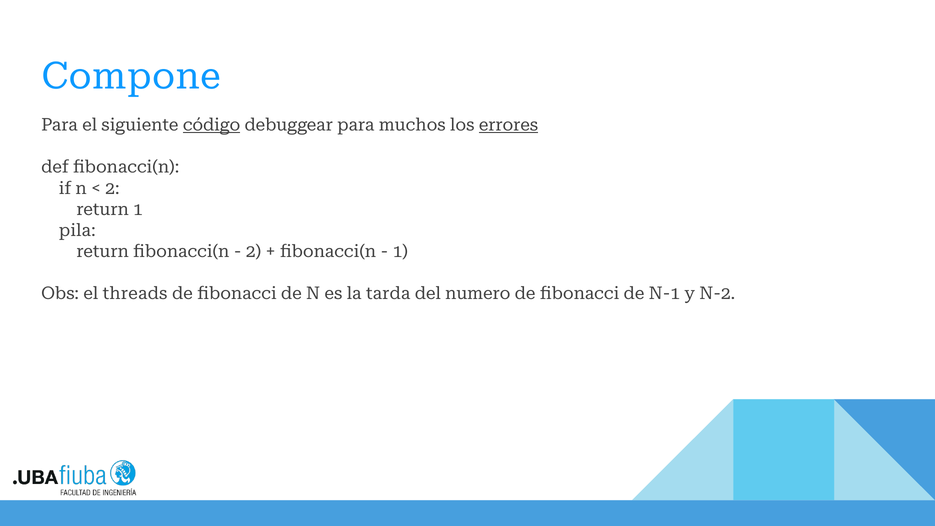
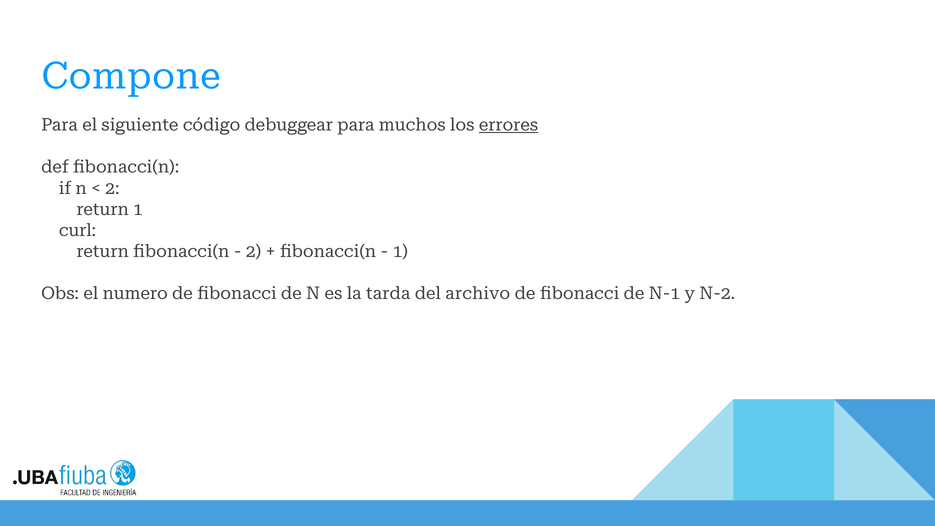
código underline: present -> none (212, 125)
pila: pila -> curl (77, 230)
threads: threads -> numero (135, 293)
numero: numero -> archivo (478, 293)
